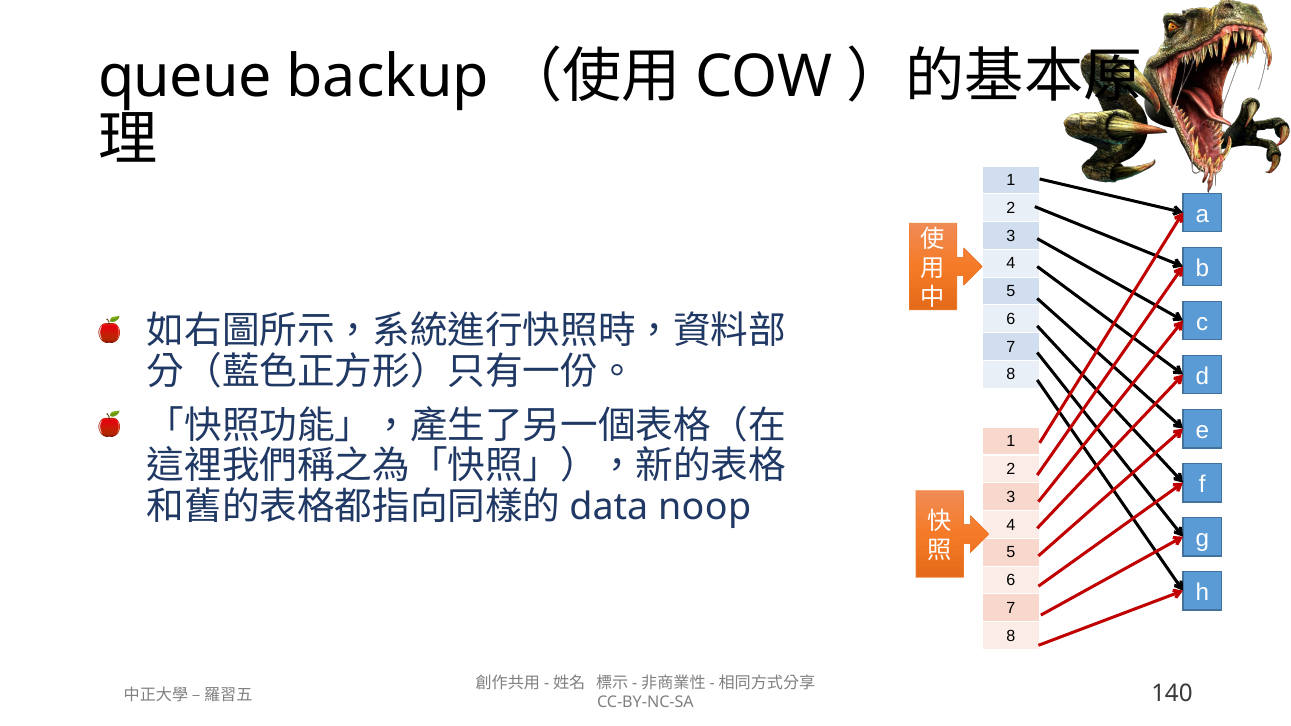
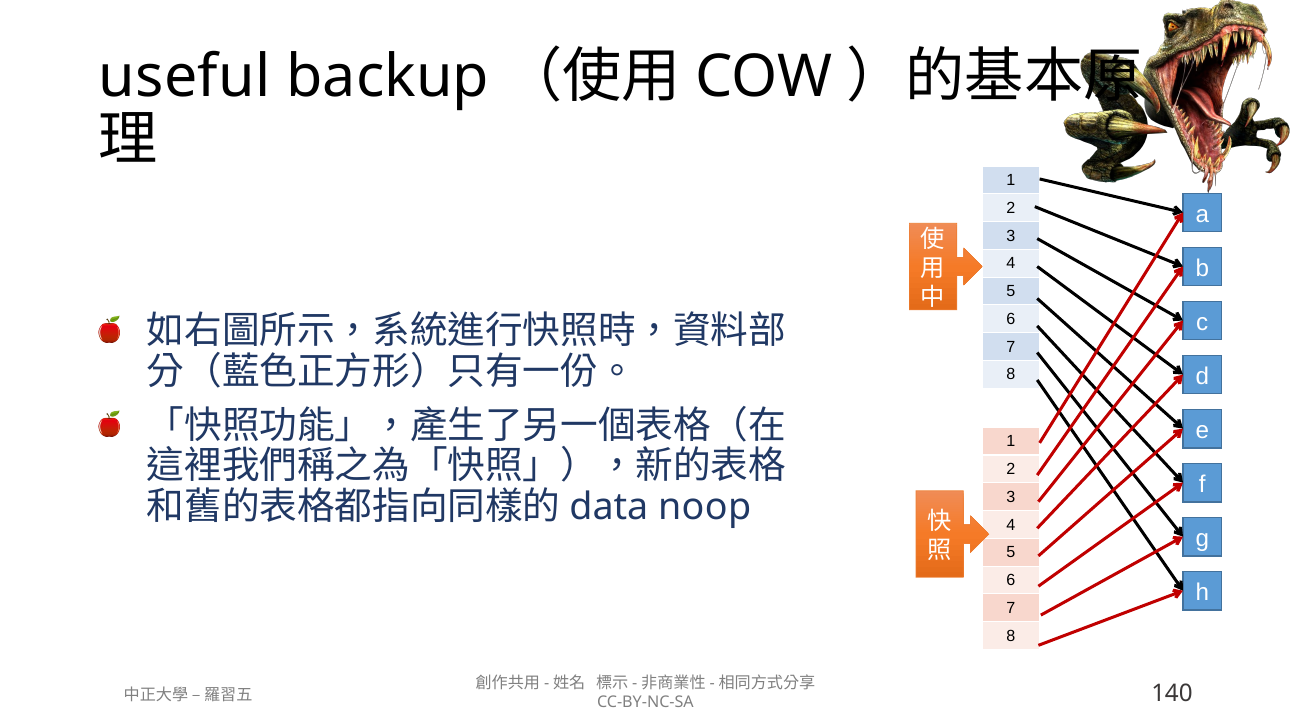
queue: queue -> useful (185, 77)
